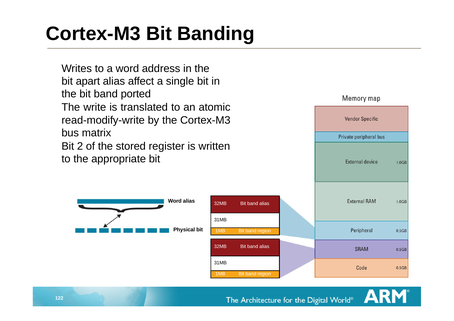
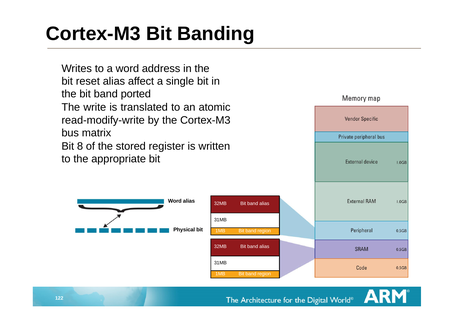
apart: apart -> reset (88, 81)
2: 2 -> 8 (80, 146)
